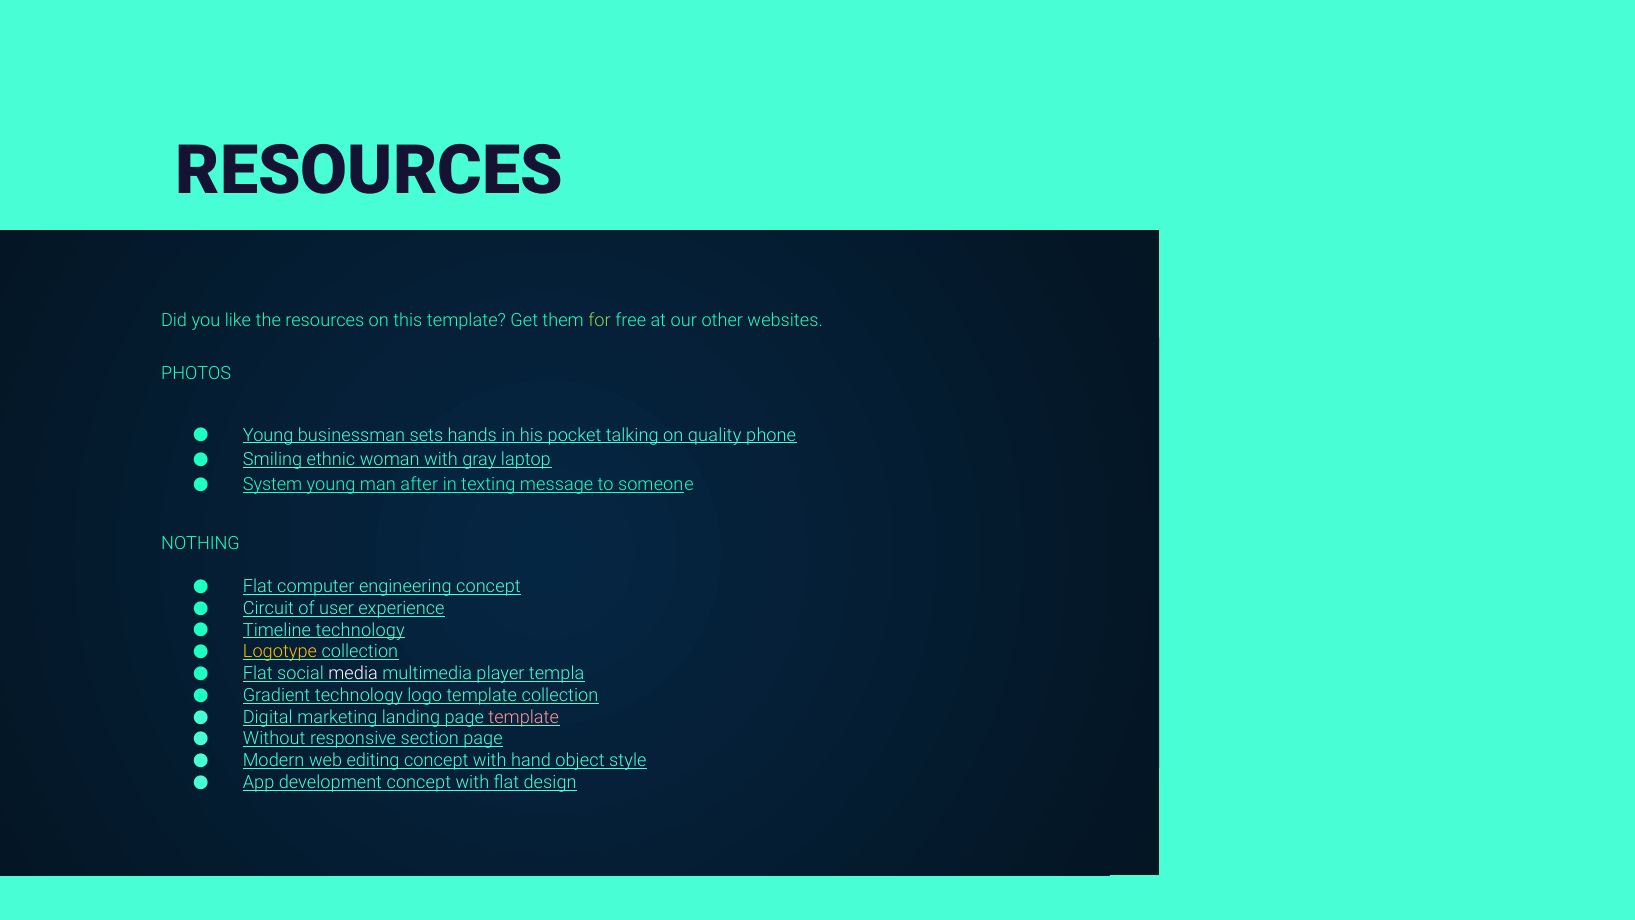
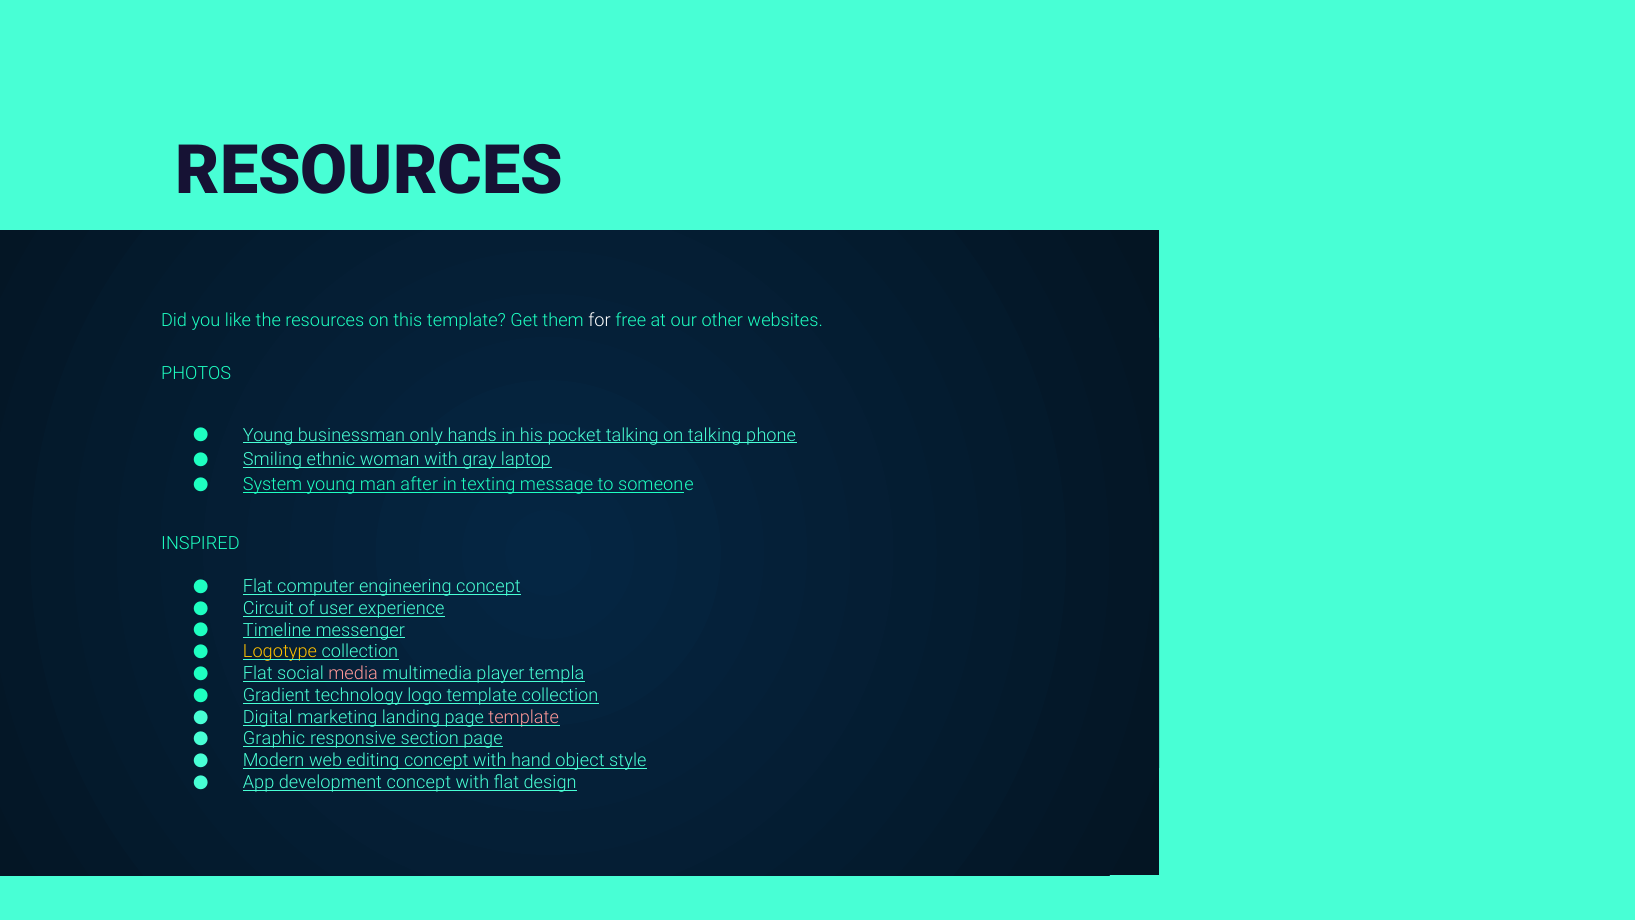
for colour: light green -> white (600, 320)
sets: sets -> only (426, 435)
on quality: quality -> talking (715, 435)
NOTHING: NOTHING -> INSPIRED (200, 543)
Timeline technology: technology -> messenger (360, 630)
media colour: white -> pink (353, 673)
Without: Without -> Graphic (274, 739)
